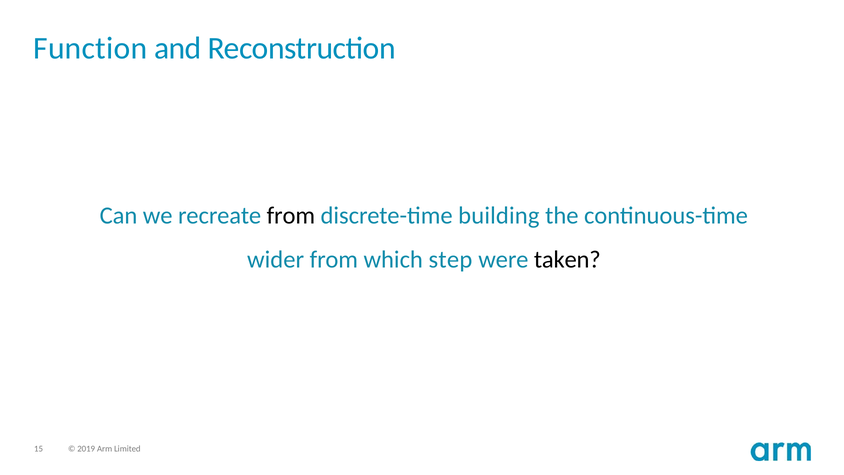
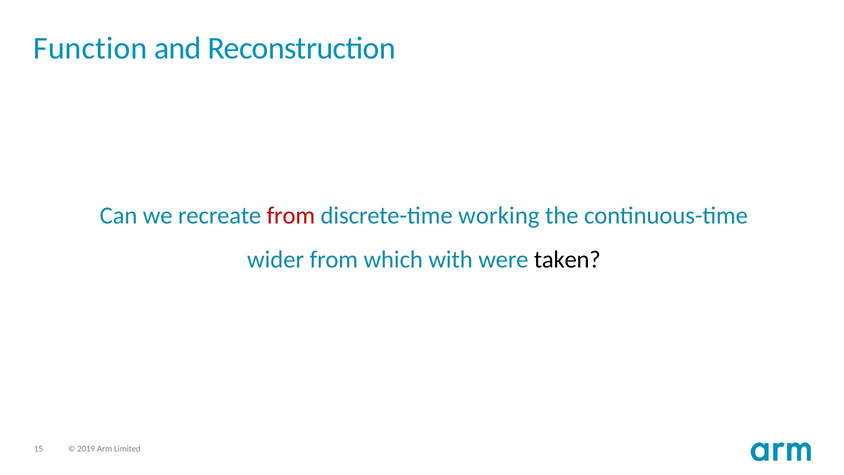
from colour: black -> red (291, 215)
building: building -> working (499, 215)
step: step -> with (451, 260)
